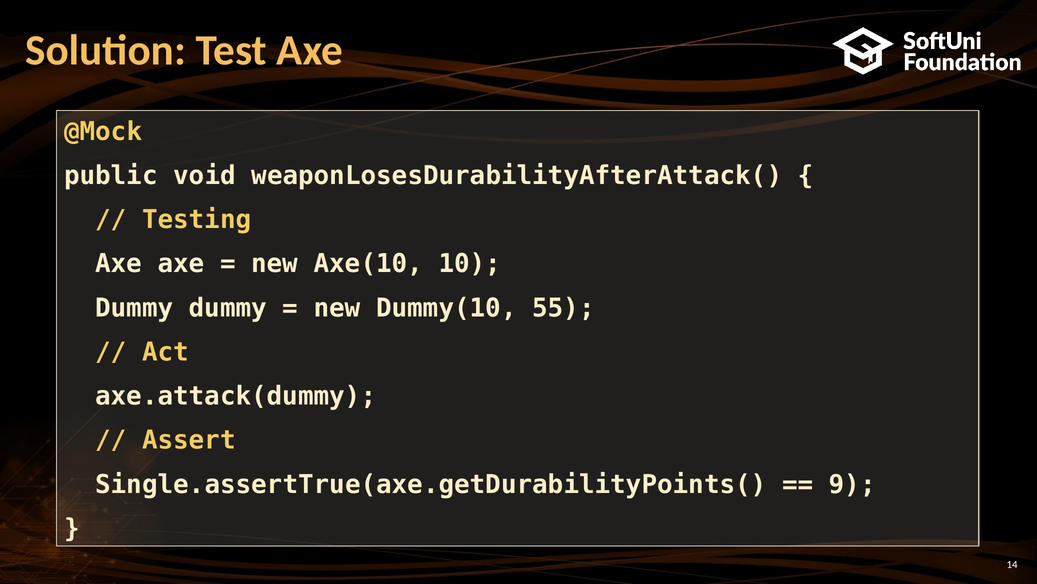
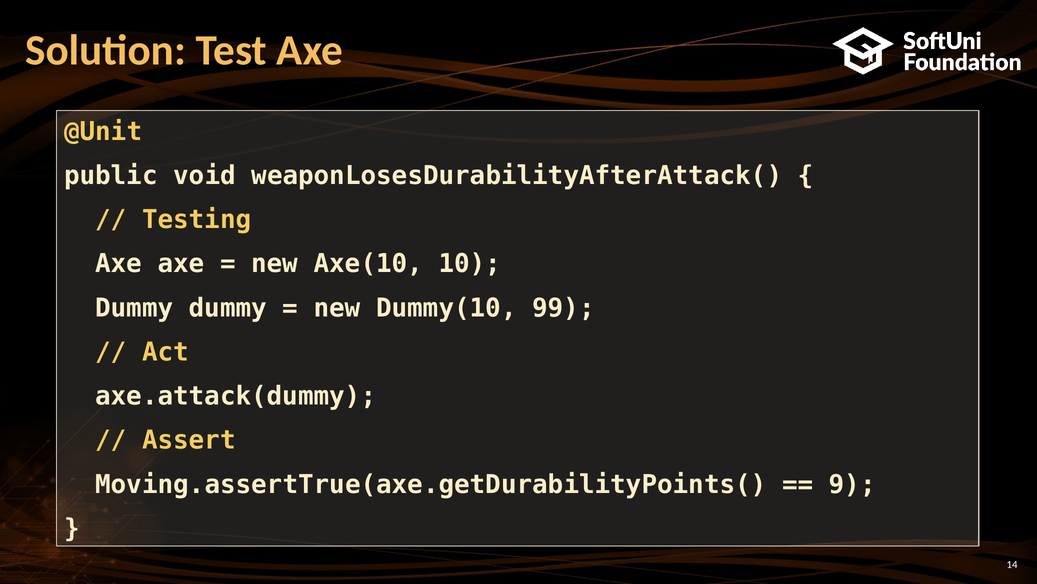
@Mock: @Mock -> @Unit (103, 131)
55: 55 -> 99 (564, 308)
Single.assertTrue(axe.getDurabilityPoints(: Single.assertTrue(axe.getDurabilityPoints( -> Moving.assertTrue(axe.getDurabilityPoints( (431, 484)
